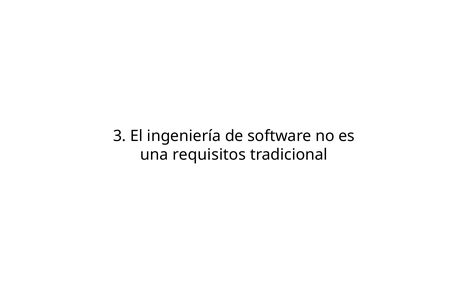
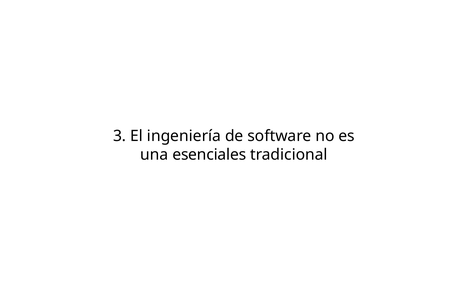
requisitos: requisitos -> esenciales (209, 154)
